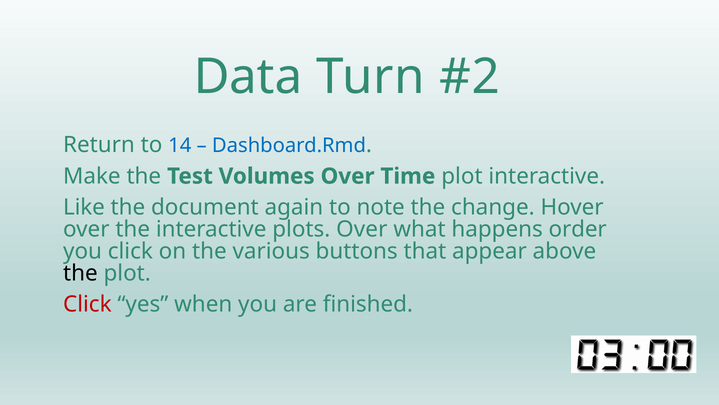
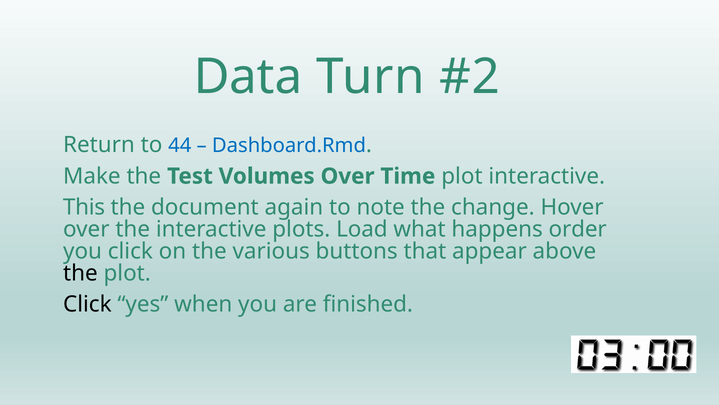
14: 14 -> 44 (180, 146)
Like: Like -> This (84, 207)
plots Over: Over -> Load (362, 229)
Click colour: red -> black (87, 304)
